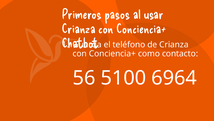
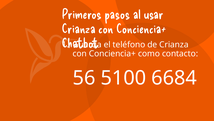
6964: 6964 -> 6684 (174, 78)
